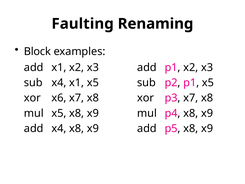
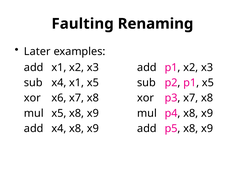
Block: Block -> Later (37, 51)
